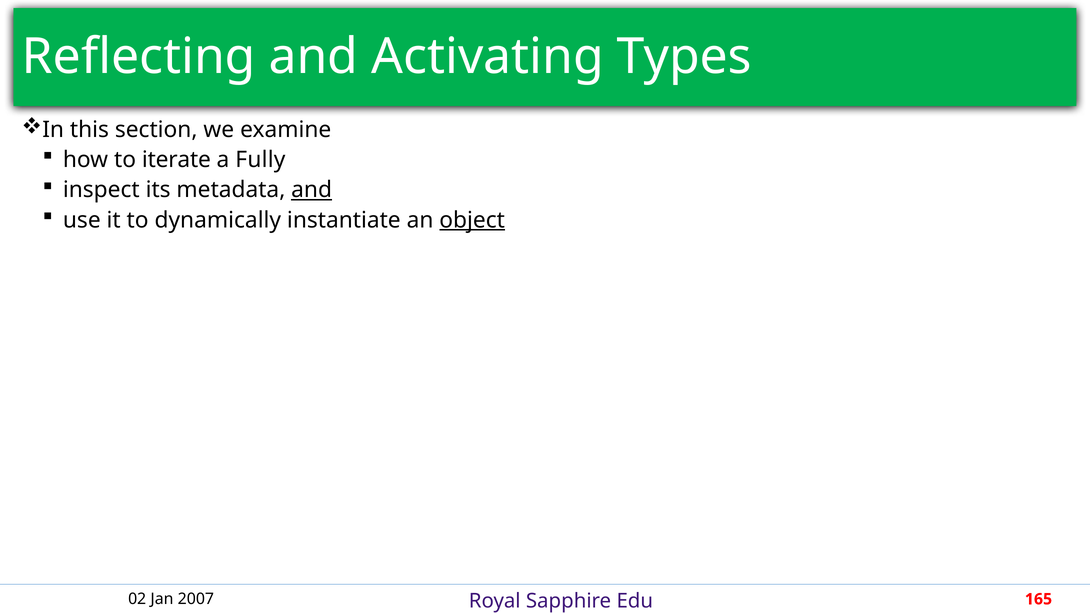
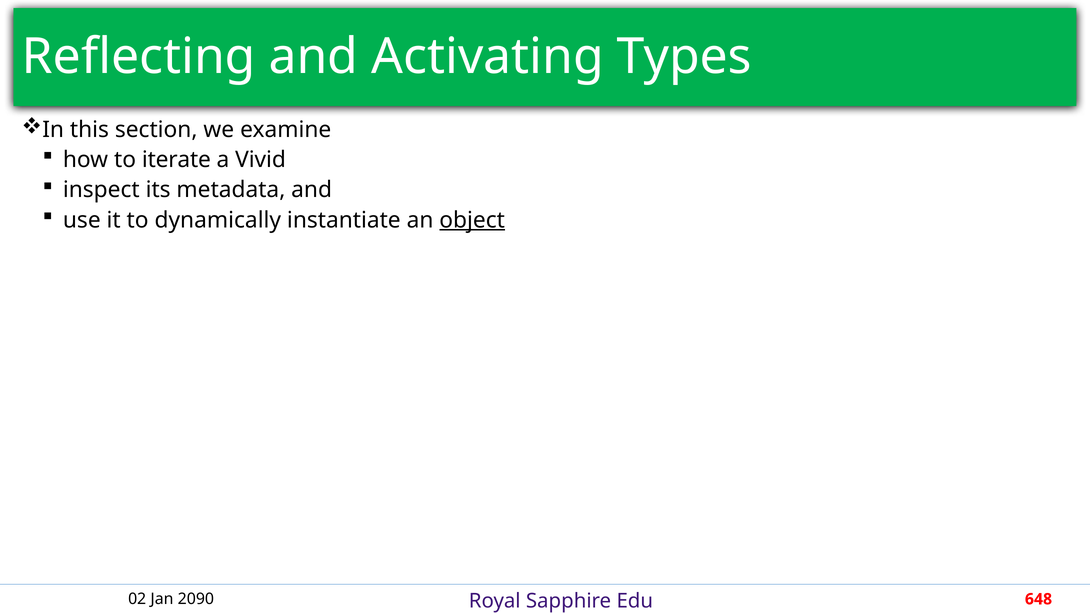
Fully: Fully -> Vivid (261, 160)
and underline: present -> none (312, 190)
2007: 2007 -> 2090 (196, 599)
165: 165 -> 648 (1039, 599)
